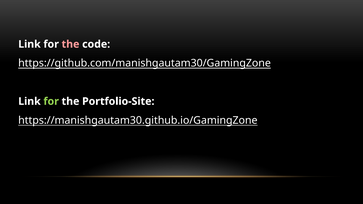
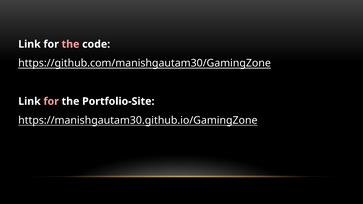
for colour: light green -> pink (51, 101)
